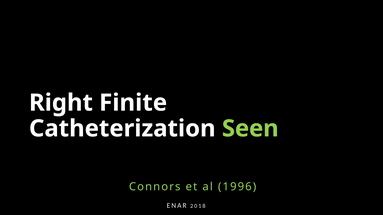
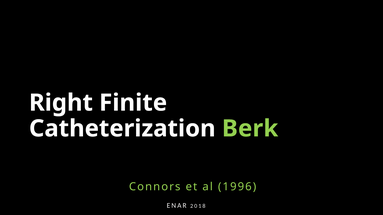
Seen: Seen -> Berk (250, 129)
